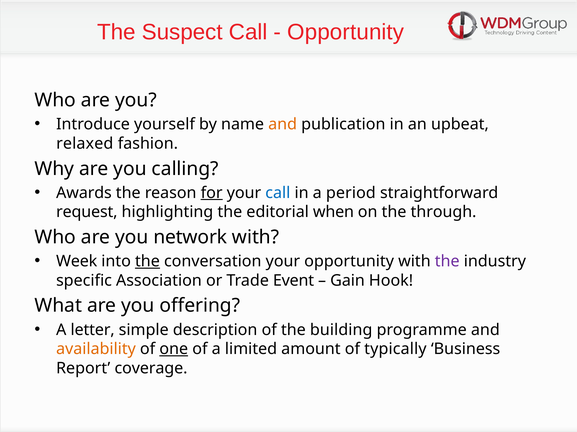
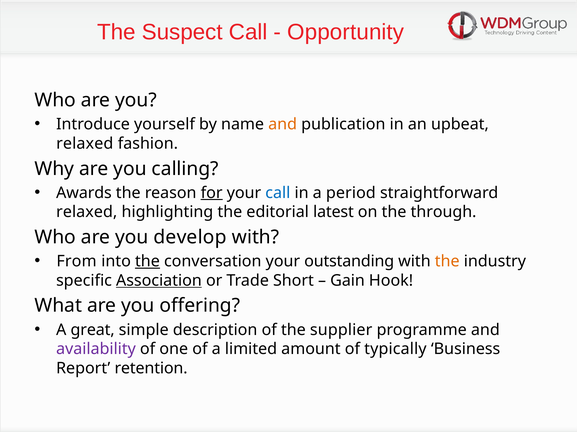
request: request -> relaxed (87, 212)
when: when -> latest (333, 212)
network: network -> develop (190, 238)
Week: Week -> From (77, 262)
your opportunity: opportunity -> outstanding (349, 262)
the colour: purple -> orange (447, 262)
Association underline: none -> present (159, 281)
Event: Event -> Short (293, 281)
letter: letter -> great (93, 330)
building: building -> supplier (341, 330)
availability colour: orange -> purple (96, 350)
one underline: present -> none (174, 350)
coverage: coverage -> retention (151, 369)
